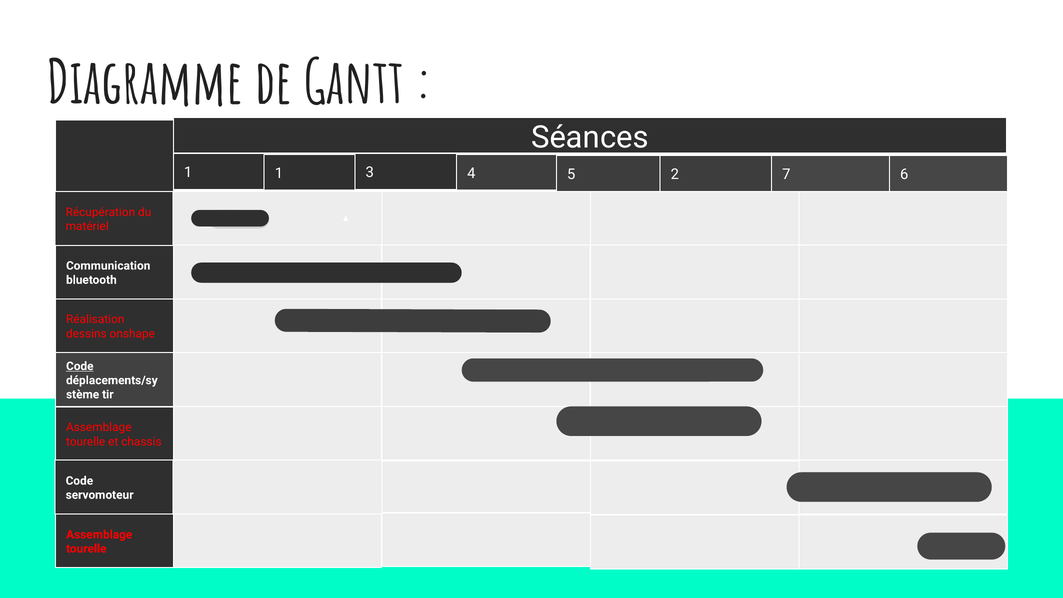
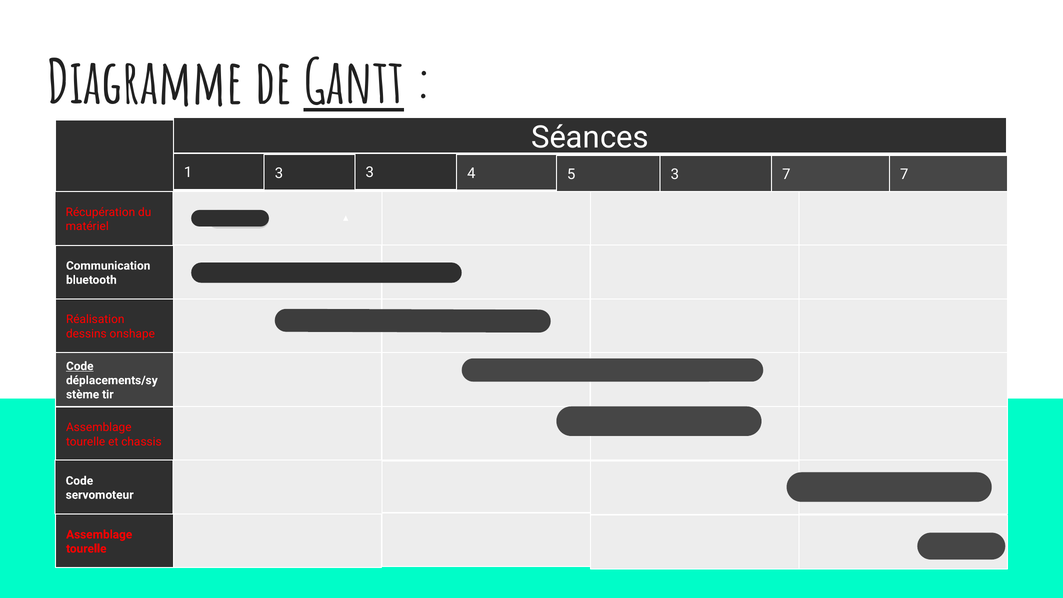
Gantt underline: none -> present (354, 84)
1 1: 1 -> 3 (279, 173)
5 2: 2 -> 3 (675, 174)
7 6: 6 -> 7 (904, 174)
